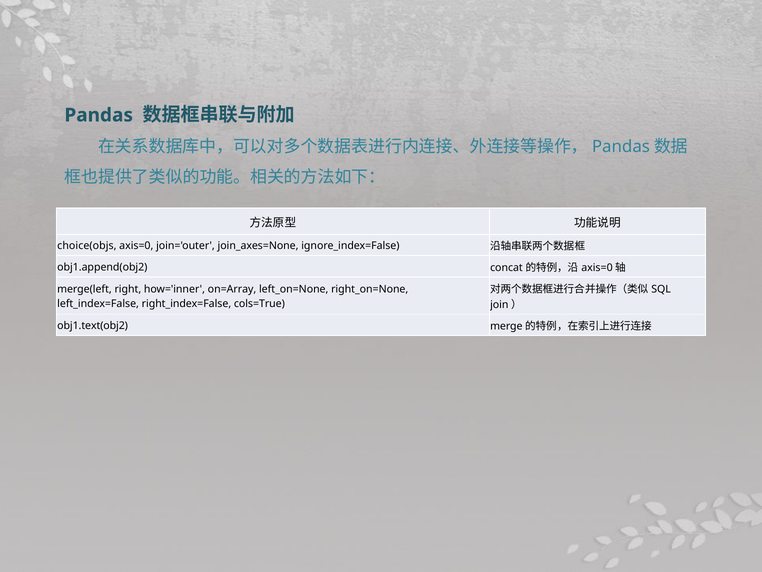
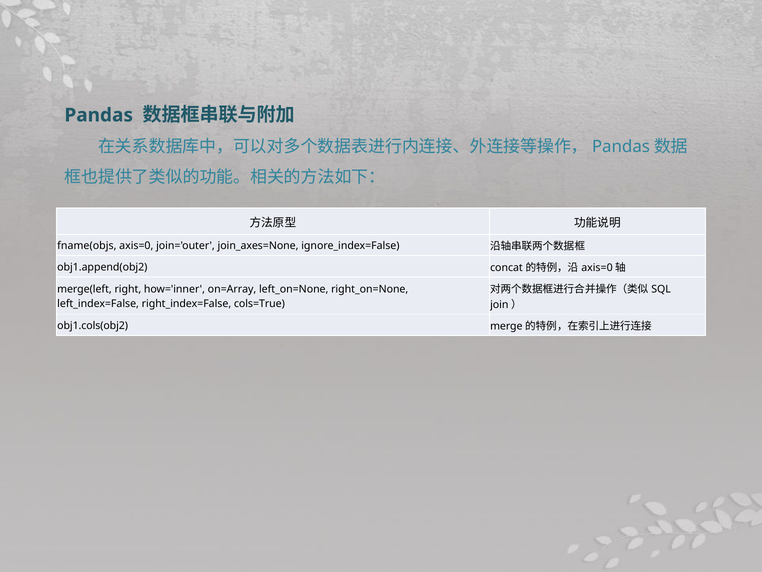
choice(objs: choice(objs -> fname(objs (87, 246)
obj1.text(obj2: obj1.text(obj2 -> obj1.cols(obj2 (93, 326)
